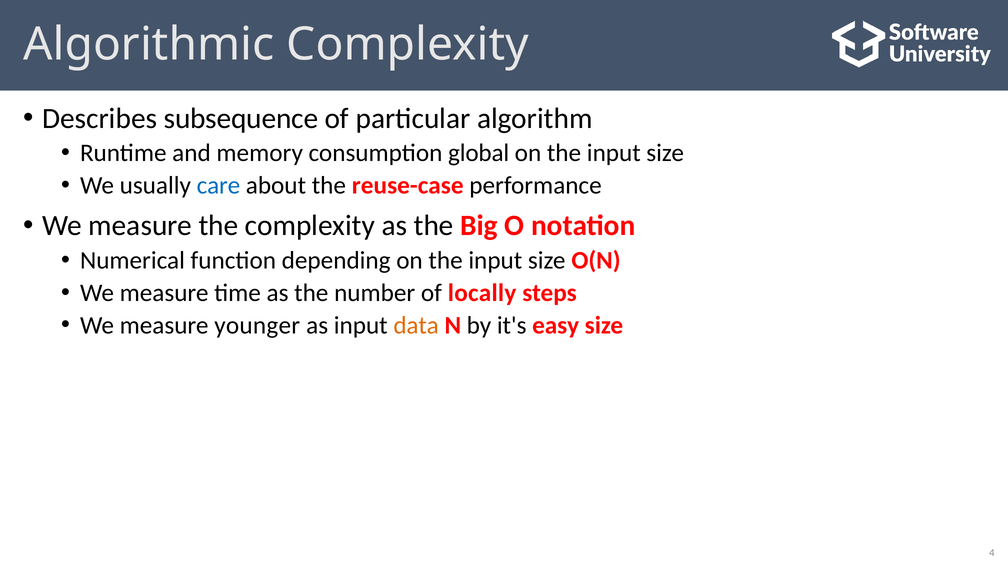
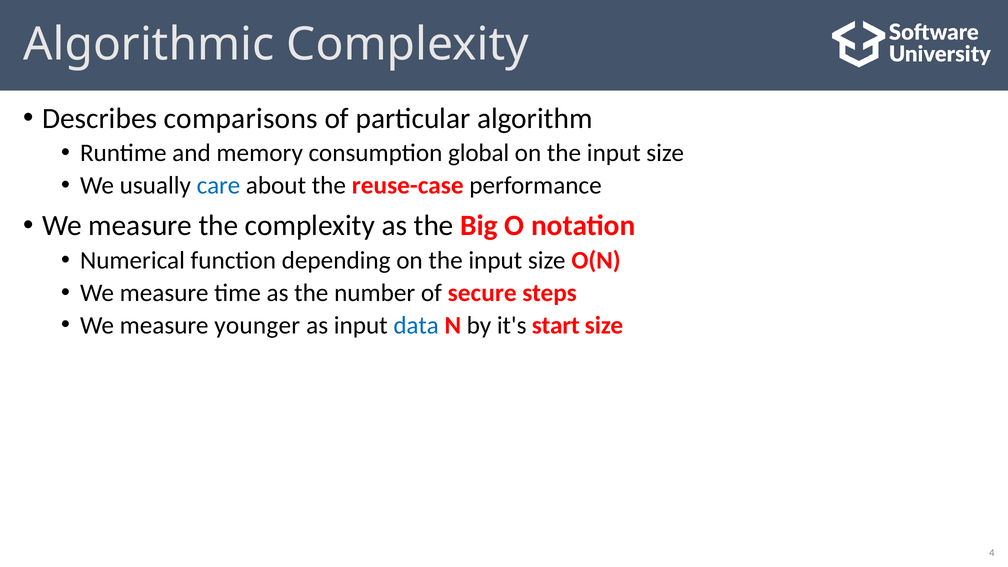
subsequence: subsequence -> comparisons (241, 118)
locally: locally -> secure (482, 293)
data colour: orange -> blue (416, 325)
easy: easy -> start (556, 325)
